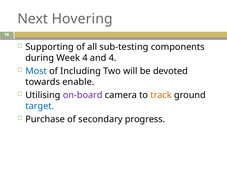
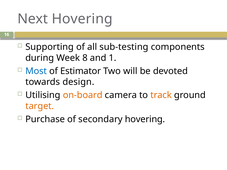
Week 4: 4 -> 8 (85, 58)
and 4: 4 -> 1 (113, 58)
Including: Including -> Estimator (81, 71)
enable: enable -> design (78, 82)
on-board colour: purple -> orange (83, 95)
target colour: blue -> orange (40, 106)
secondary progress: progress -> hovering (145, 119)
